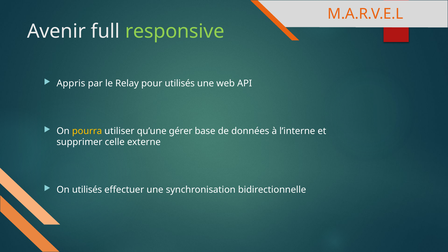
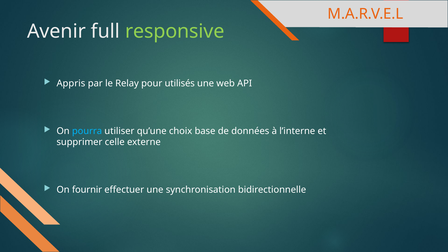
pourra colour: yellow -> light blue (87, 131)
gérer: gérer -> choix (181, 131)
On utilisés: utilisés -> fournir (87, 190)
